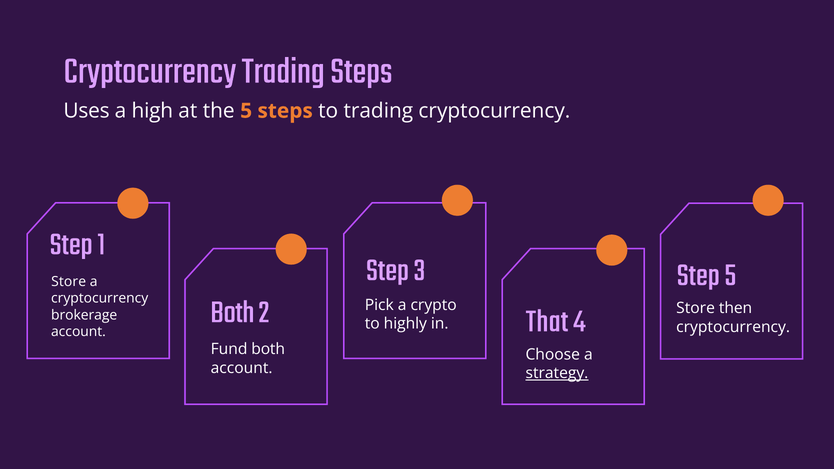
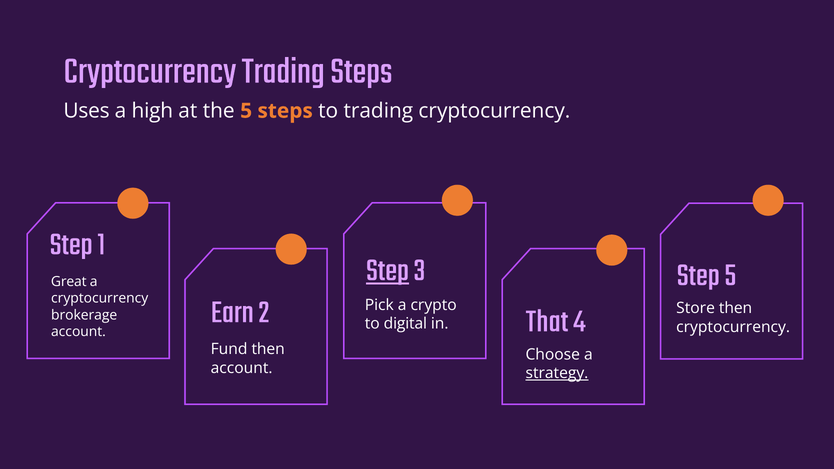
Step underline: none -> present (387, 269)
Store: Store -> Great (69, 282)
Both: Both -> Earn (232, 311)
highly: highly -> digital (405, 324)
Fund both: both -> then (268, 349)
